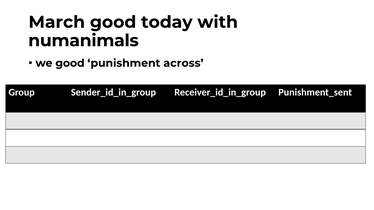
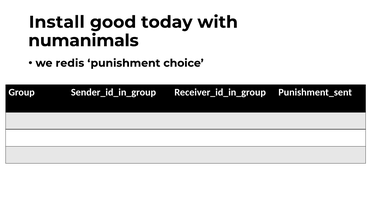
March: March -> Install (57, 22)
we good: good -> redis (70, 63)
across: across -> choice (183, 63)
